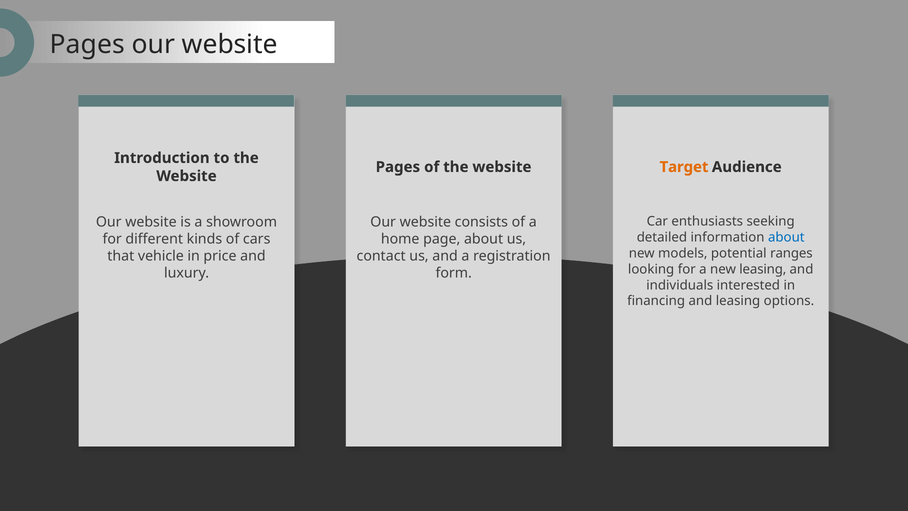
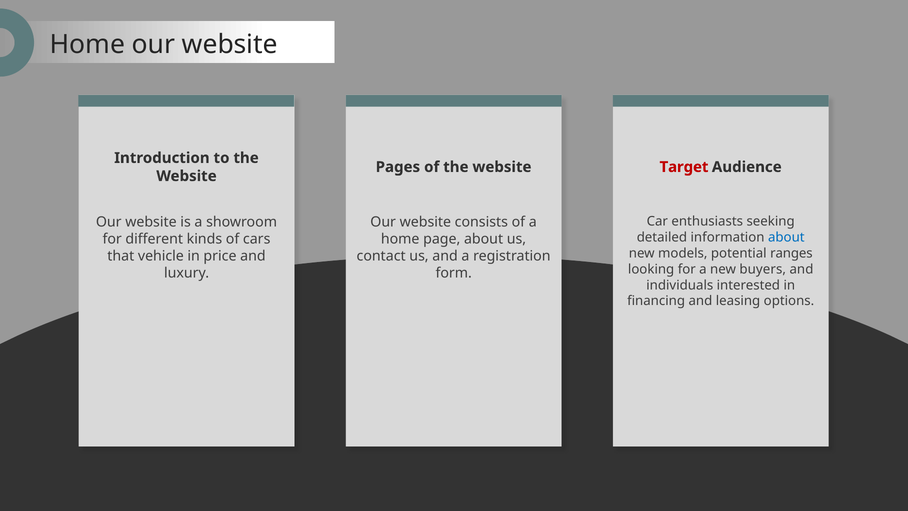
Pages: Pages -> Home (87, 44)
Target colour: orange -> red (684, 167)
new leasing: leasing -> buyers (763, 269)
